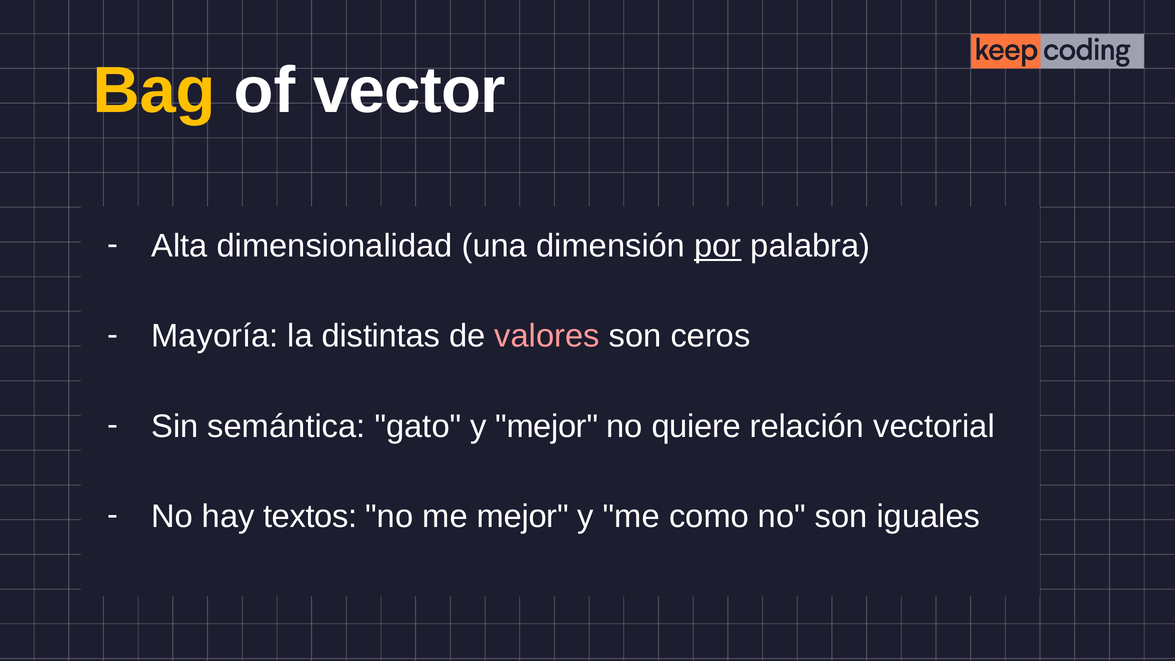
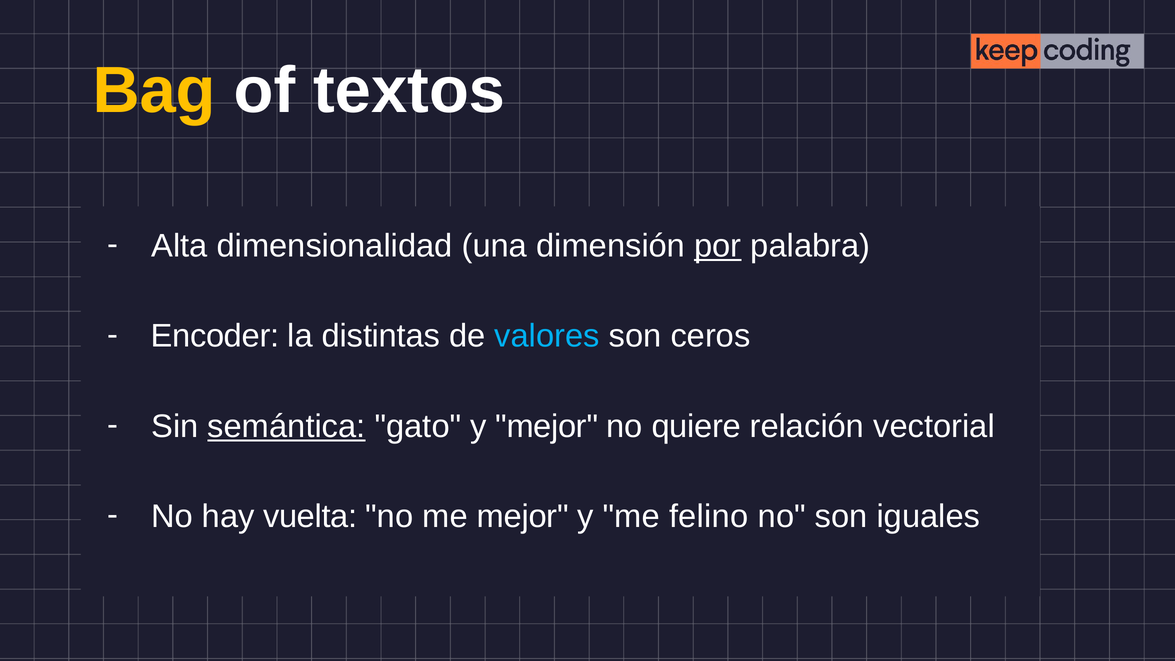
vector: vector -> textos (409, 91)
Mayoría: Mayoría -> Encoder (215, 336)
valores colour: pink -> light blue (547, 336)
semántica underline: none -> present (286, 426)
textos: textos -> vuelta (310, 516)
como: como -> felino (709, 516)
